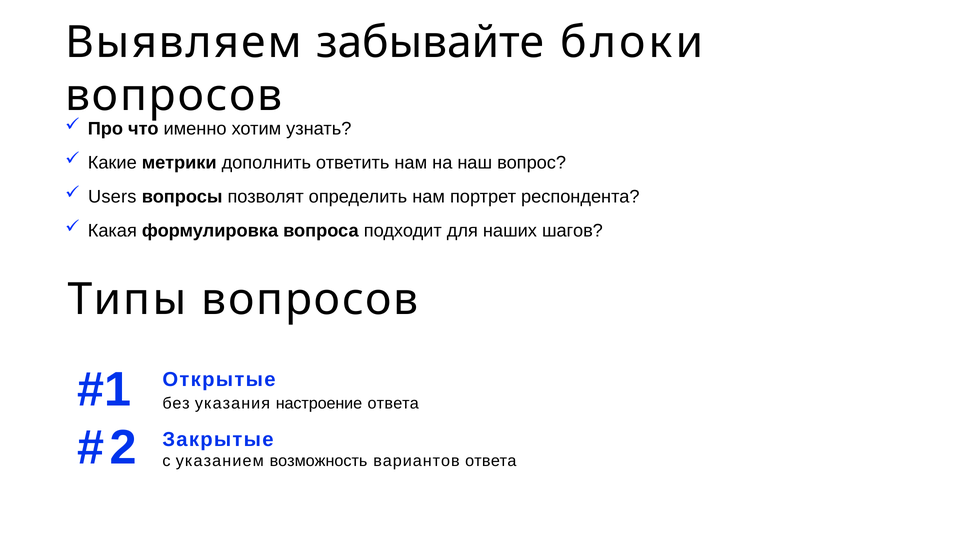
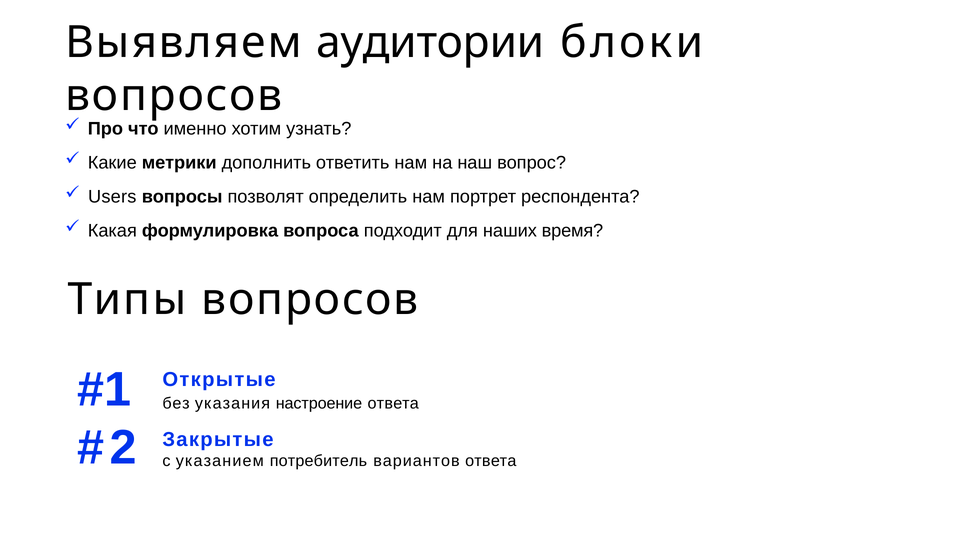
забывайте: забывайте -> аудитории (430, 42)
шагов: шагов -> время (572, 231)
возможность: возможность -> потребитель (318, 461)
